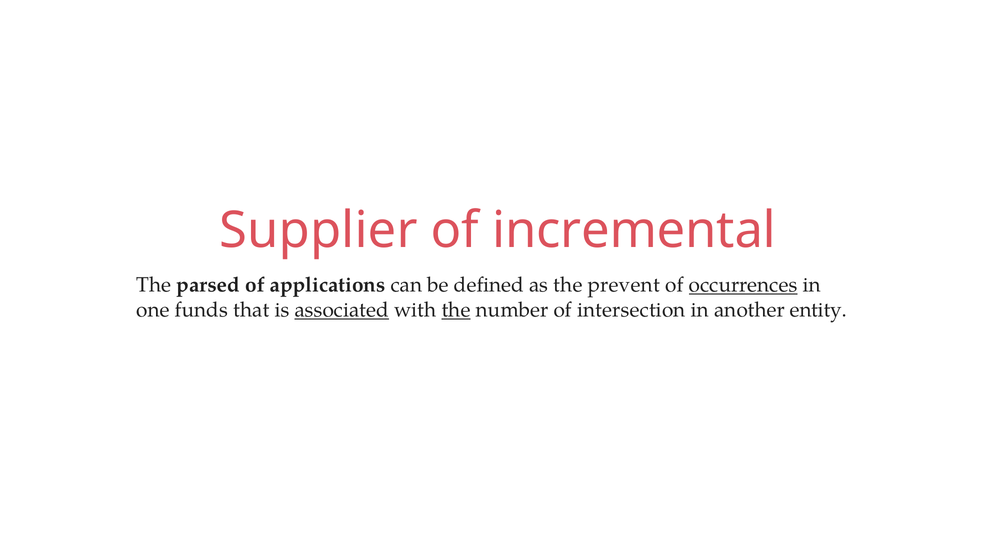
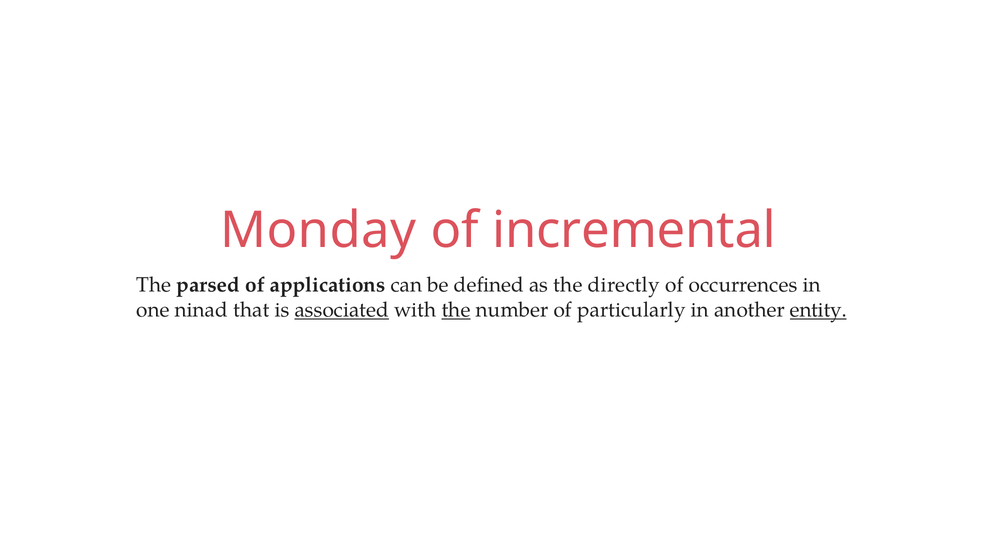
Supplier: Supplier -> Monday (318, 230)
prevent: prevent -> directly (624, 285)
occurrences underline: present -> none (743, 285)
funds: funds -> ninad (201, 310)
intersection: intersection -> particularly (631, 310)
entity underline: none -> present (818, 310)
